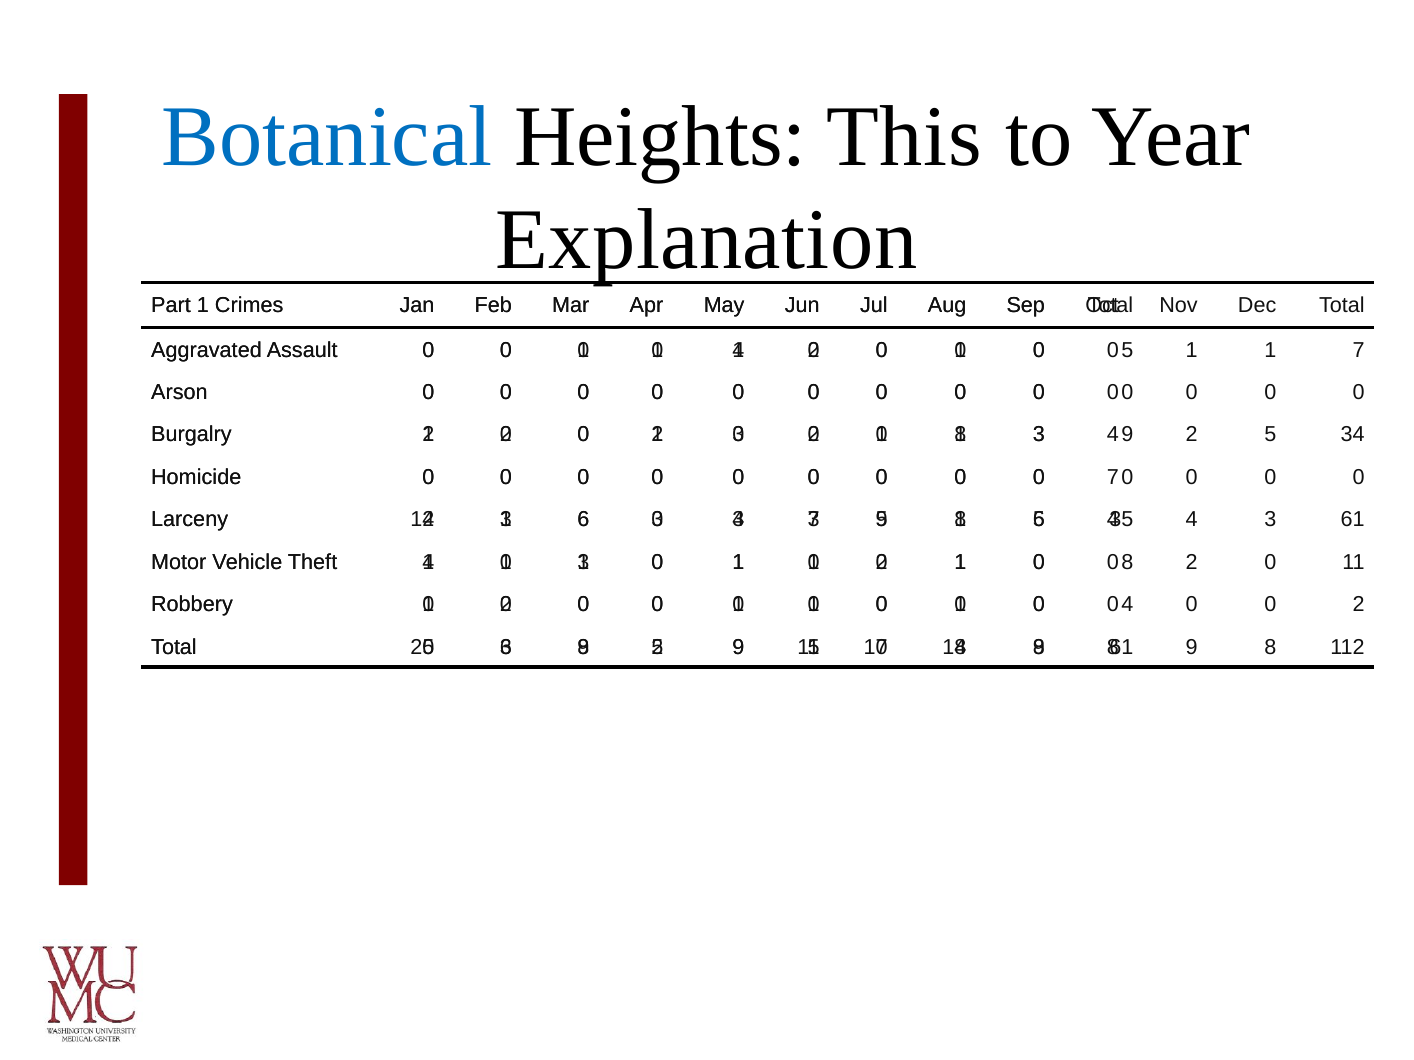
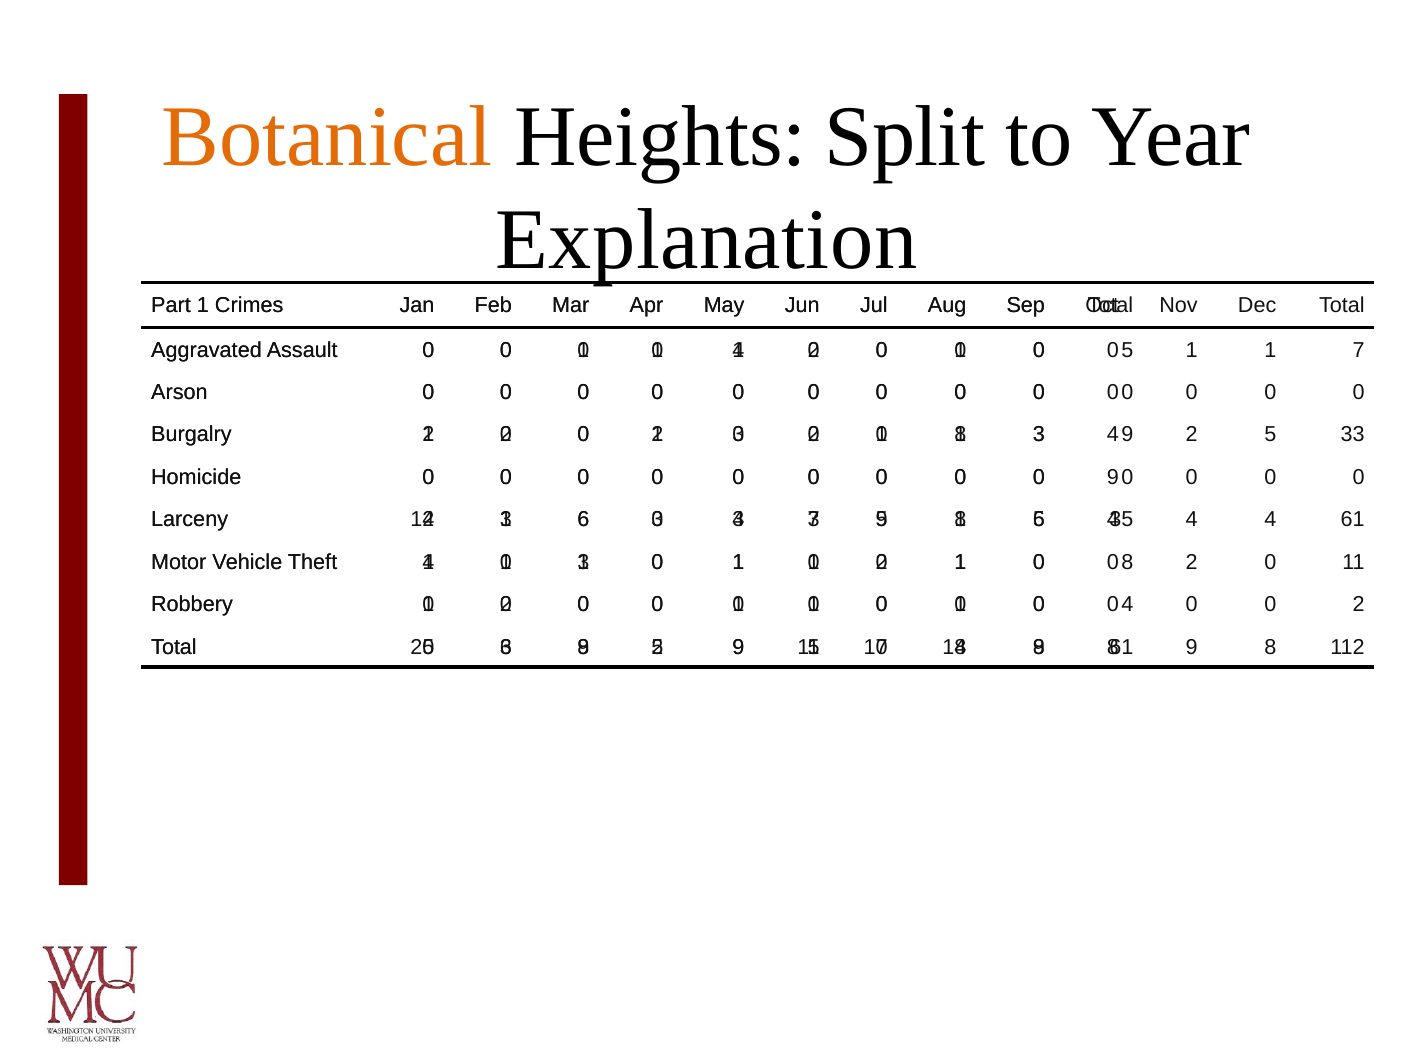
Botanical colour: blue -> orange (327, 137)
This: This -> Split (905, 137)
34: 34 -> 33 (1353, 435)
7: 7 -> 9 (1113, 477)
3: 3 -> 4 (1270, 520)
